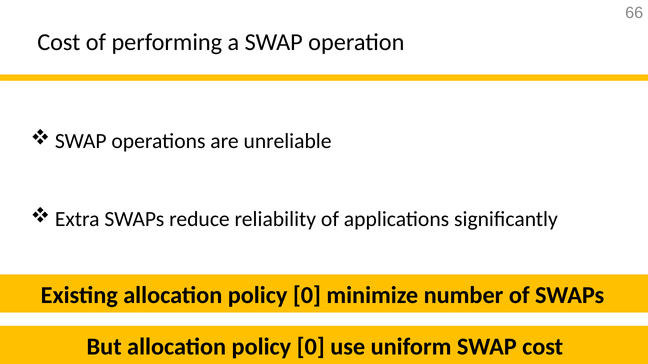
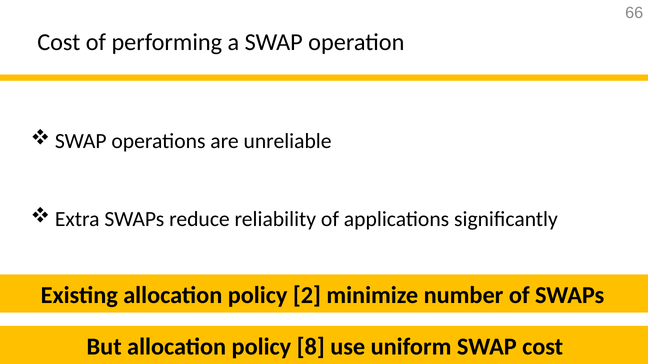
Existing allocation policy 0: 0 -> 2 (307, 296)
0: 0 -> 8 (311, 347)
